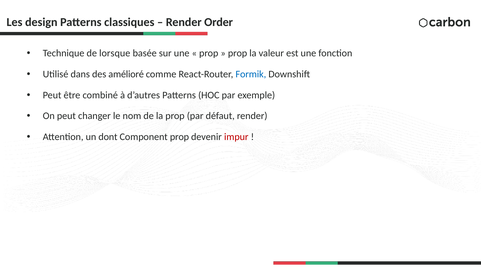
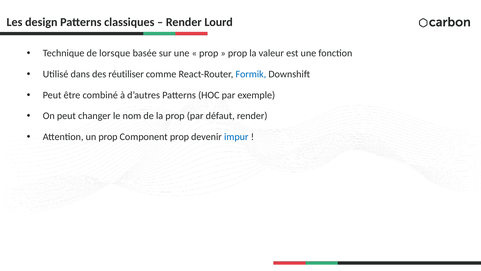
Order: Order -> Lourd (219, 22)
amélioré: amélioré -> réutiliser (126, 74)
un dont: dont -> prop (108, 137)
impur colour: red -> blue (236, 137)
